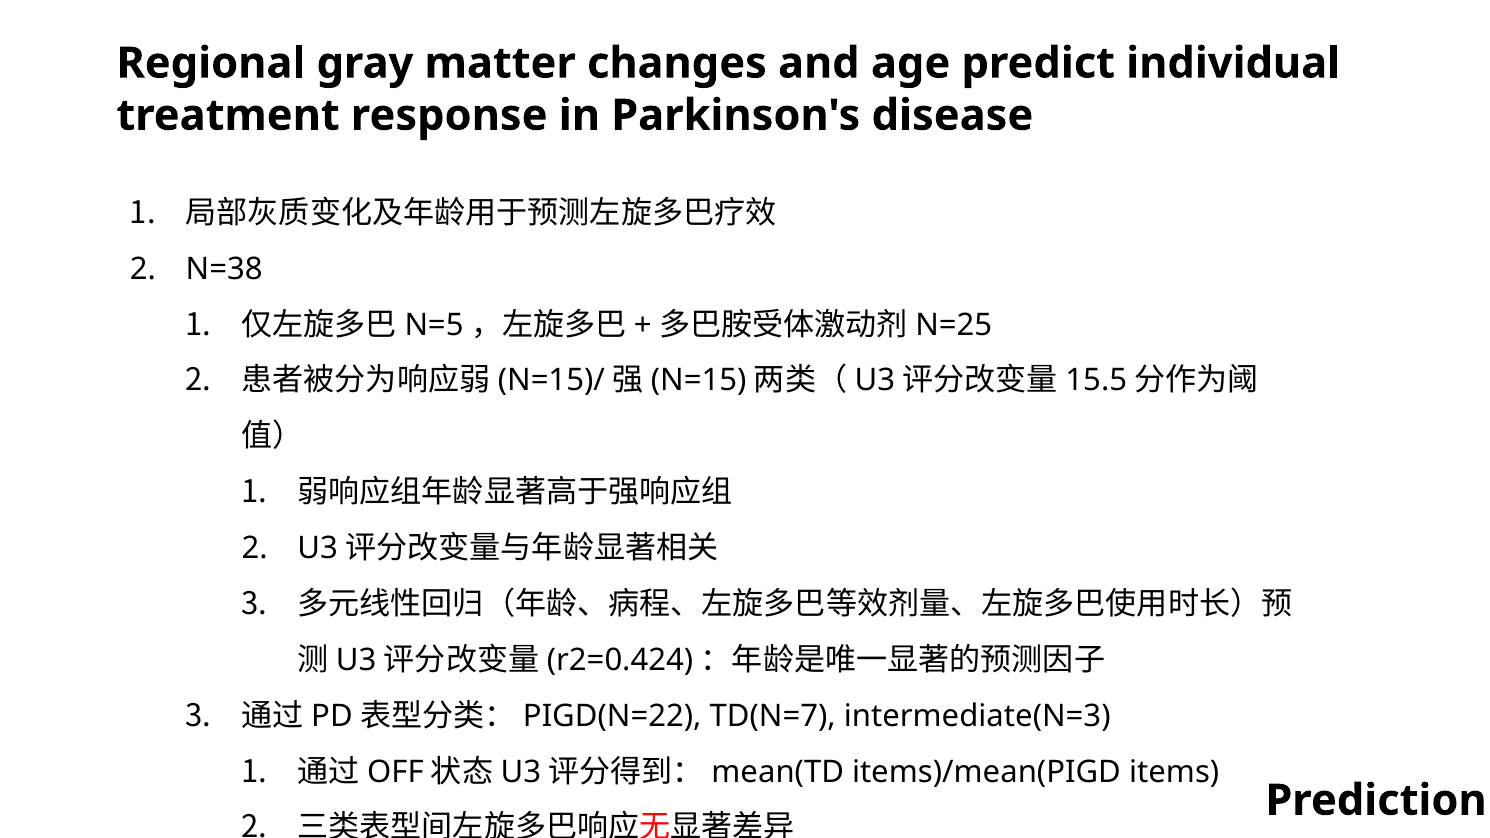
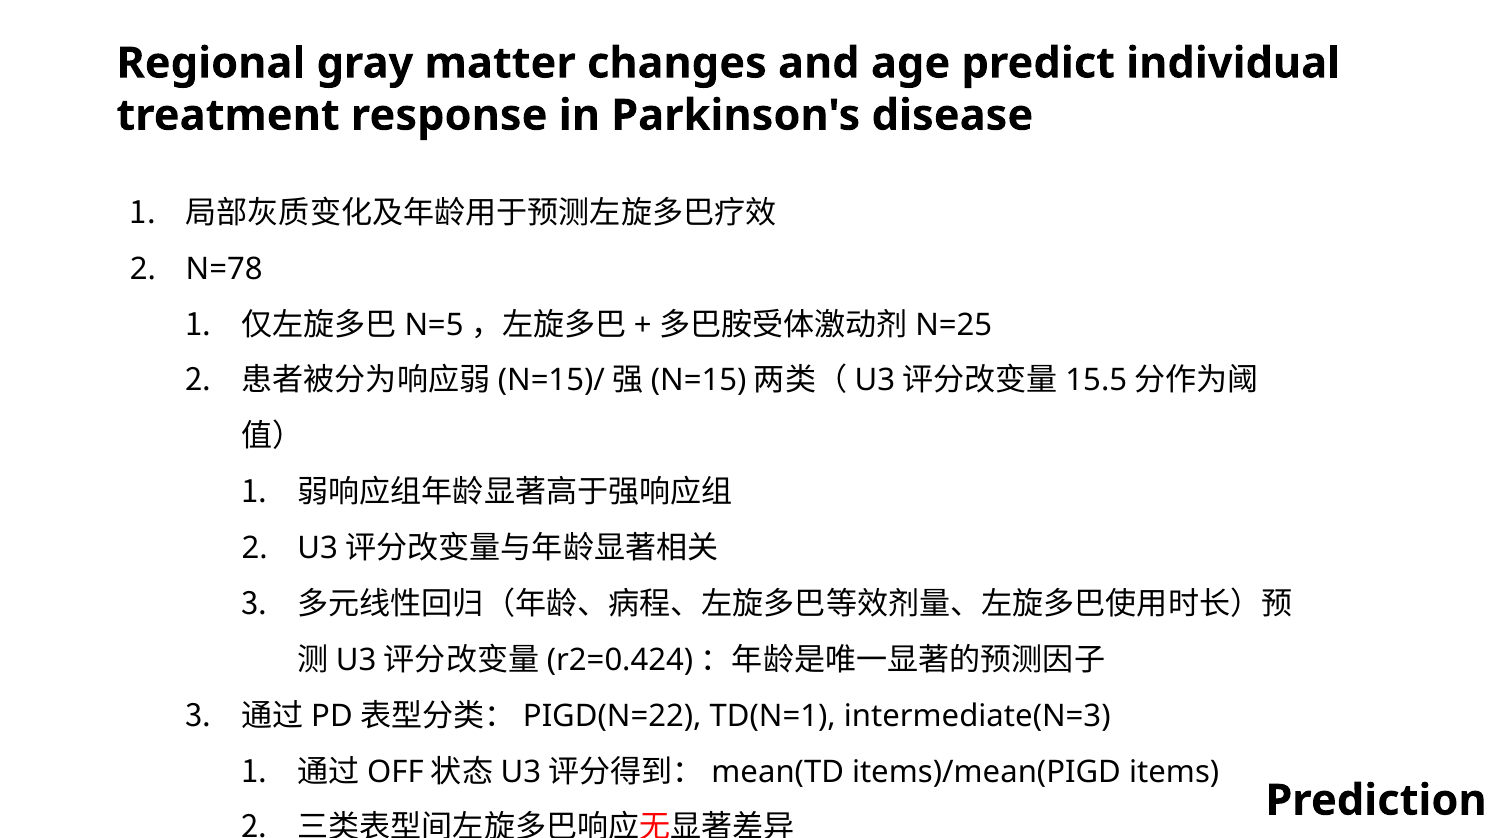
N=38: N=38 -> N=78 (224, 269)
TD(N=7: TD(N=7 -> TD(N=1 (773, 716)
